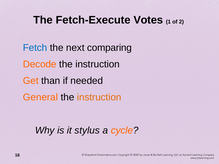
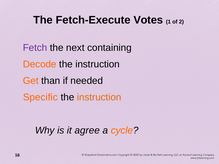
Fetch colour: blue -> purple (35, 48)
comparing: comparing -> containing (109, 48)
General: General -> Specific (40, 97)
stylus: stylus -> agree (87, 130)
